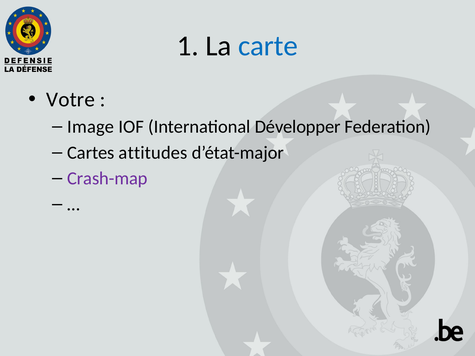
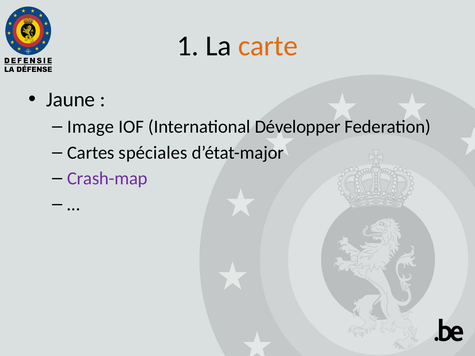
carte colour: blue -> orange (268, 46)
Votre: Votre -> Jaune (71, 100)
attitudes: attitudes -> spéciales (153, 153)
